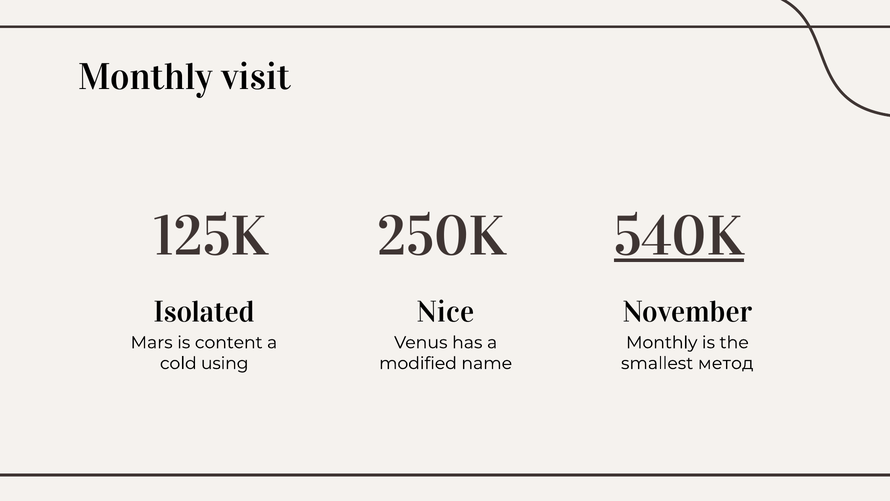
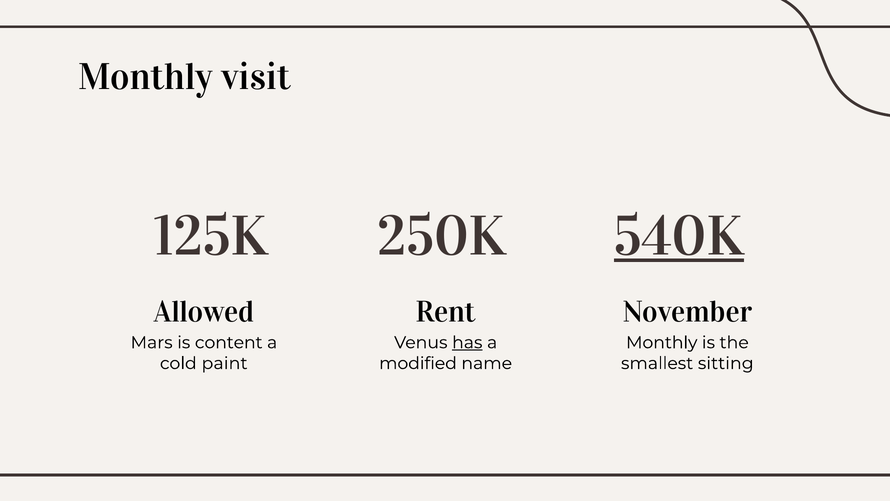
Isolated: Isolated -> Allowed (204, 311)
Nice: Nice -> Rent (446, 311)
has underline: none -> present (467, 342)
using: using -> paint (225, 363)
метод: метод -> sitting (726, 363)
